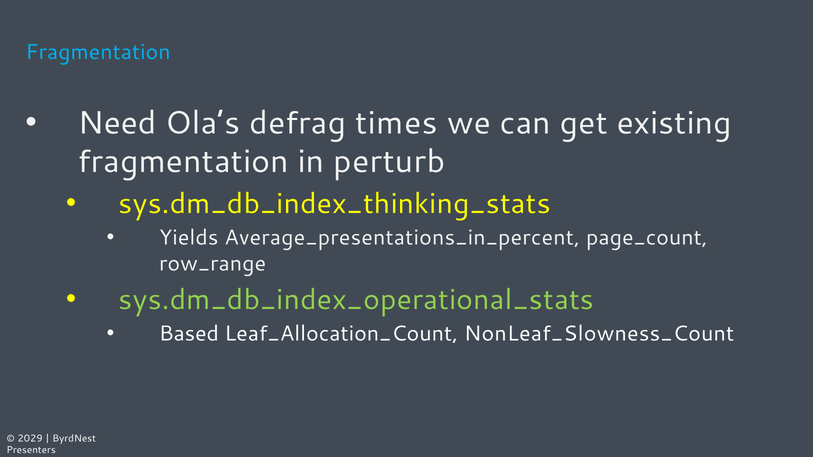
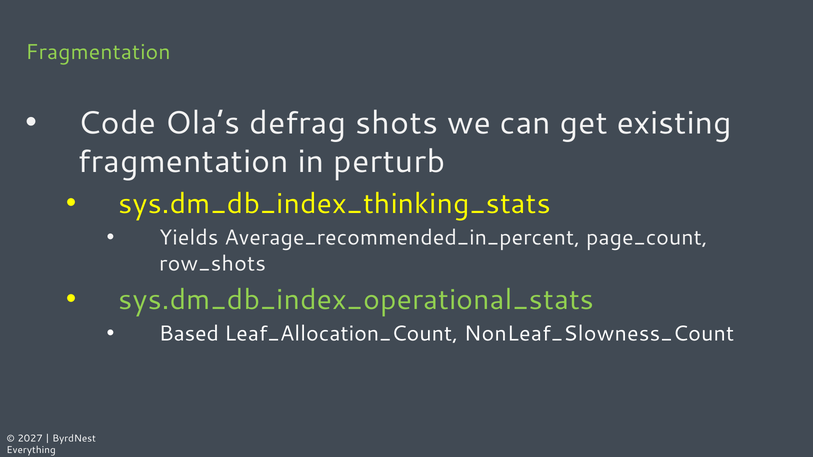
Fragmentation colour: light blue -> light green (98, 52)
Need: Need -> Code (117, 123)
times: times -> shots (397, 123)
Average_presentations_in_percent: Average_presentations_in_percent -> Average_recommended_in_percent (402, 238)
row_range: row_range -> row_shots (213, 264)
2029: 2029 -> 2027 (30, 439)
Presenters: Presenters -> Everything (31, 450)
